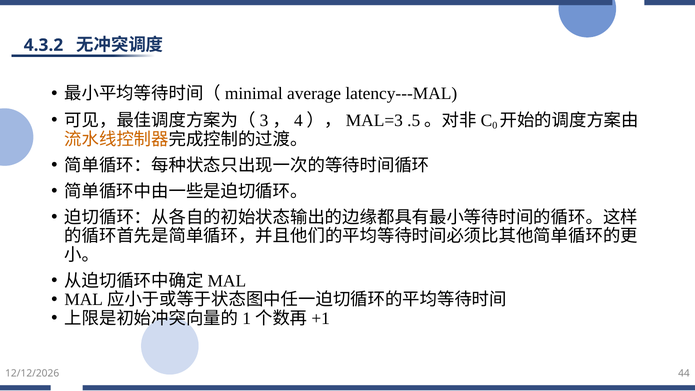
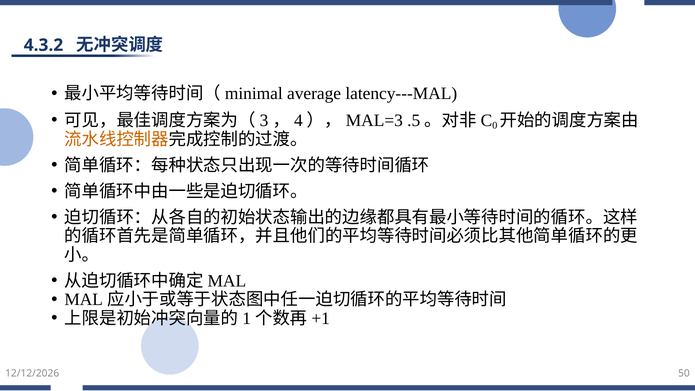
44: 44 -> 50 (684, 374)
